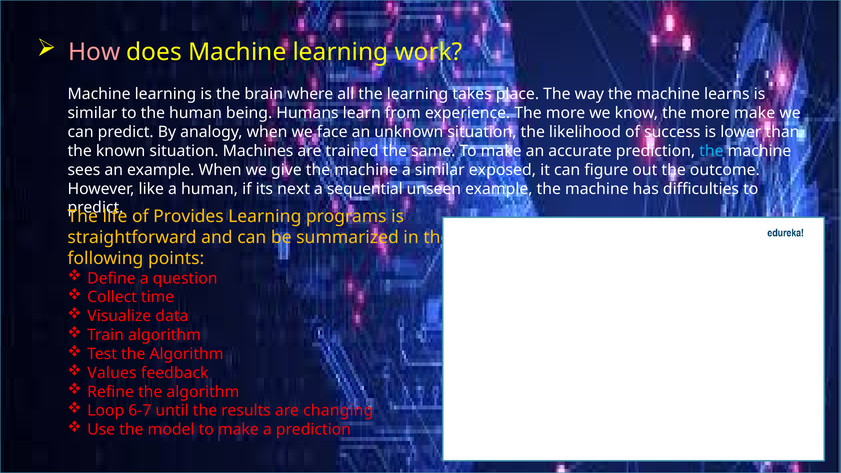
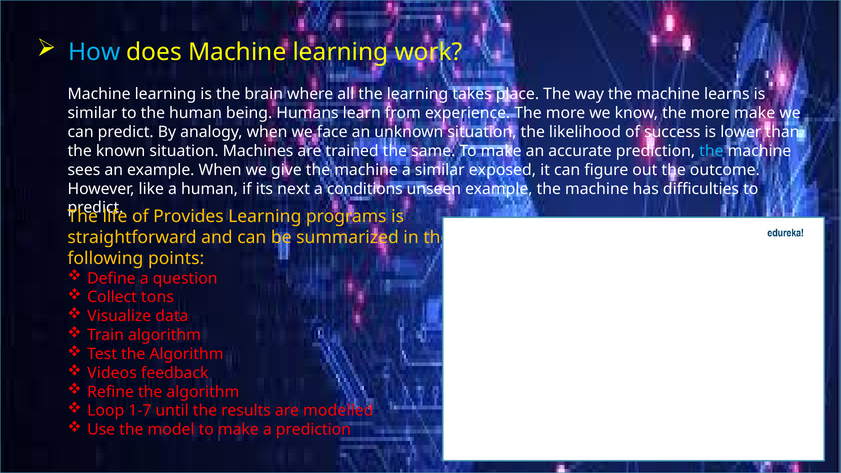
How colour: pink -> light blue (94, 52)
sequential: sequential -> conditions (365, 189)
time: time -> tons (157, 297)
Values: Values -> Videos (112, 373)
6-7: 6-7 -> 1-7 (140, 411)
changing: changing -> modelled (338, 411)
